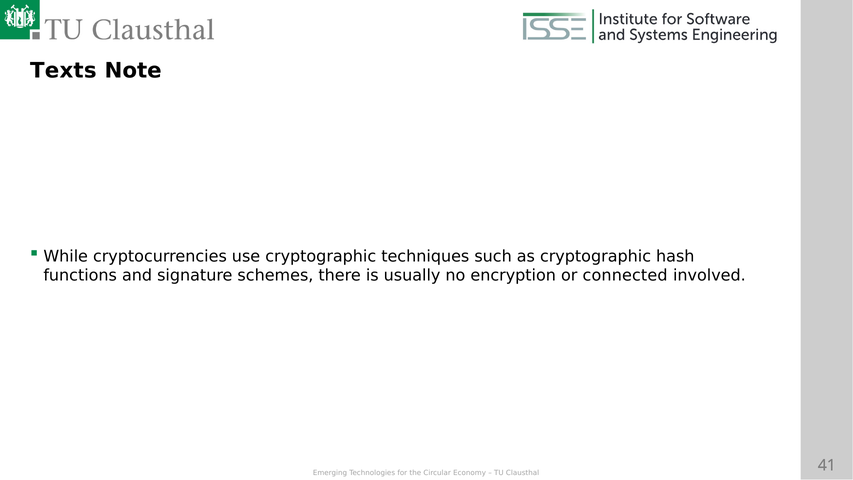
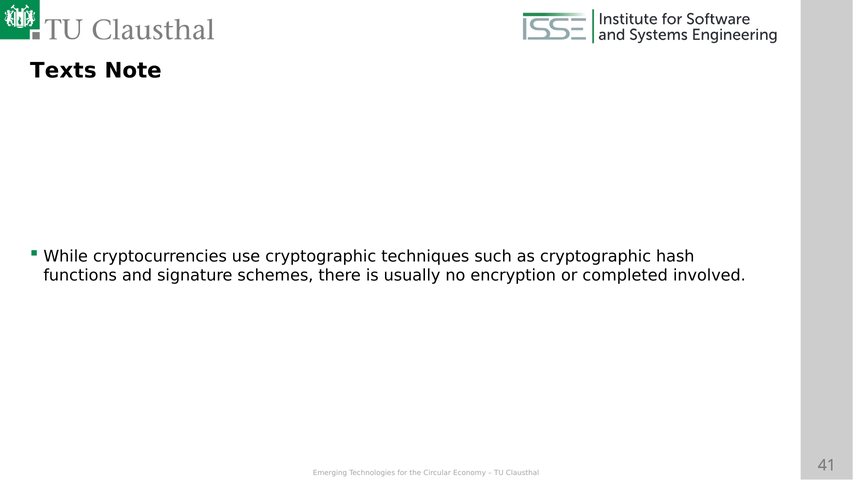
connected: connected -> completed (625, 276)
